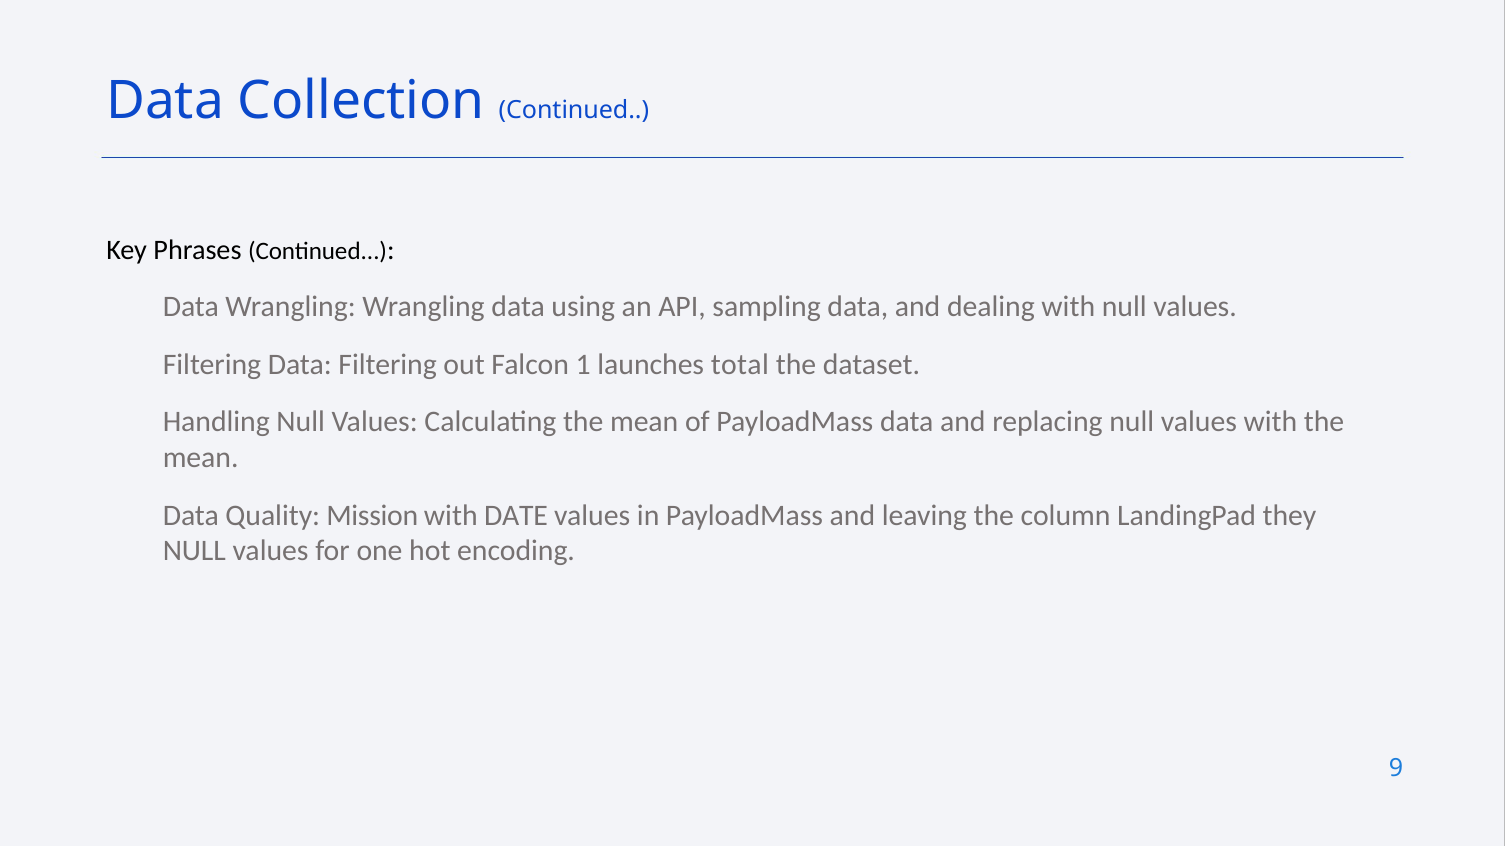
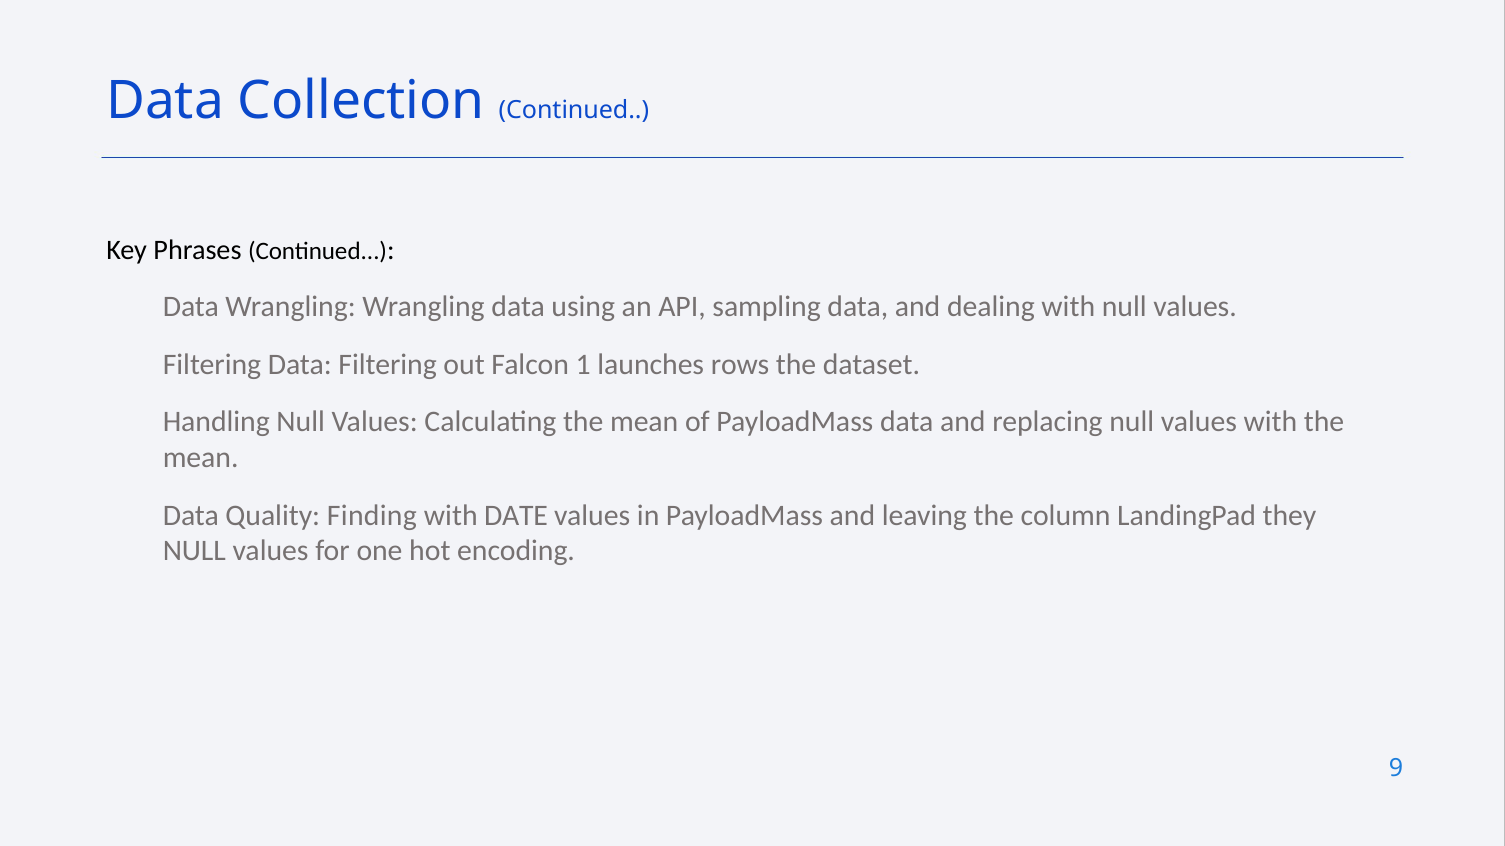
total: total -> rows (740, 364)
Mission: Mission -> Finding (372, 516)
